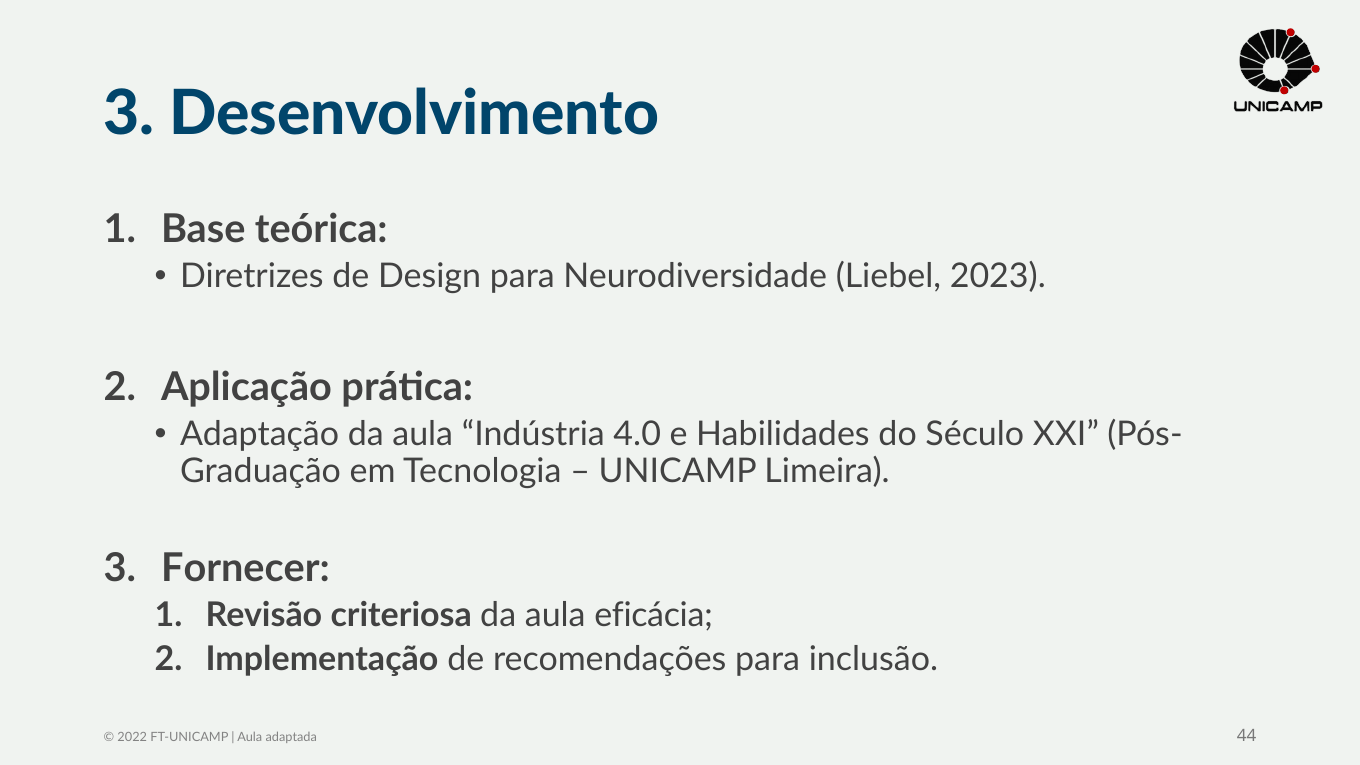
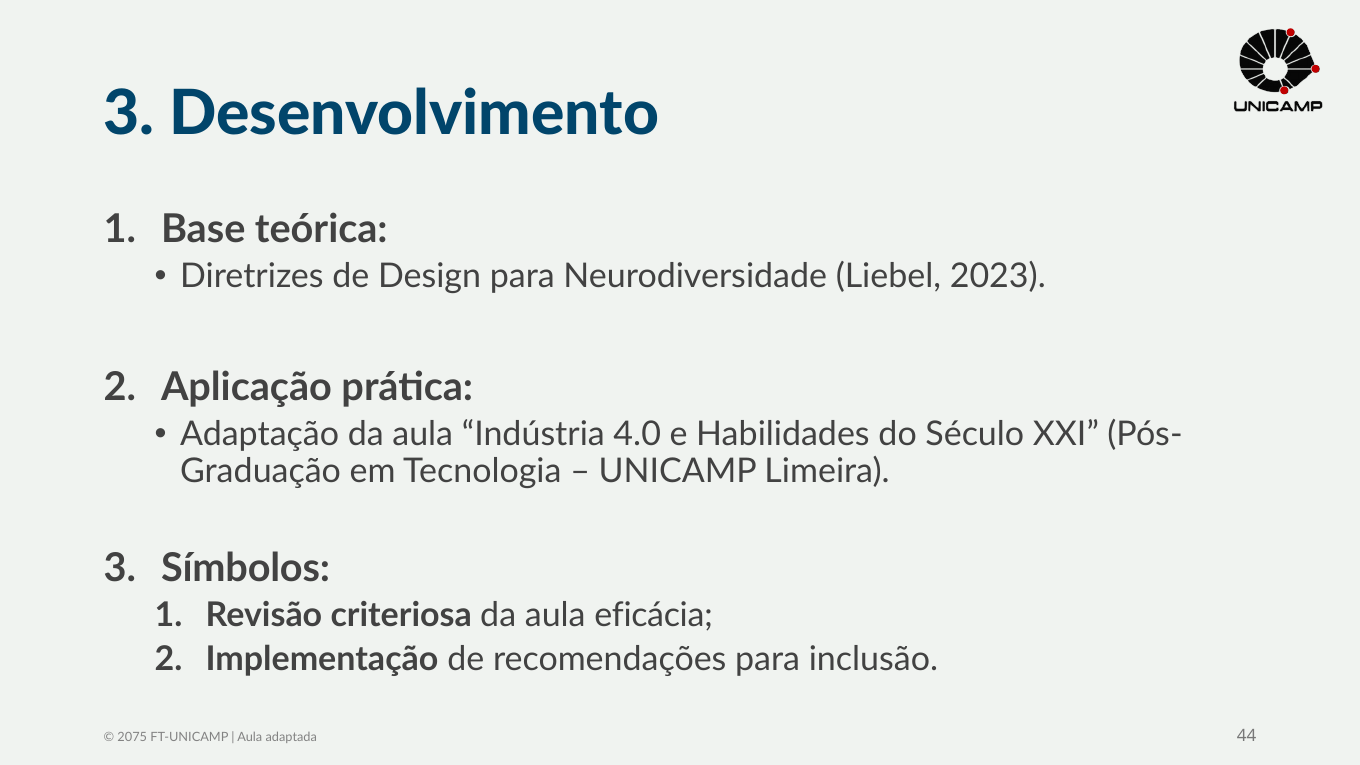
Fornecer: Fornecer -> Símbolos (246, 569)
2022: 2022 -> 2075 (132, 737)
